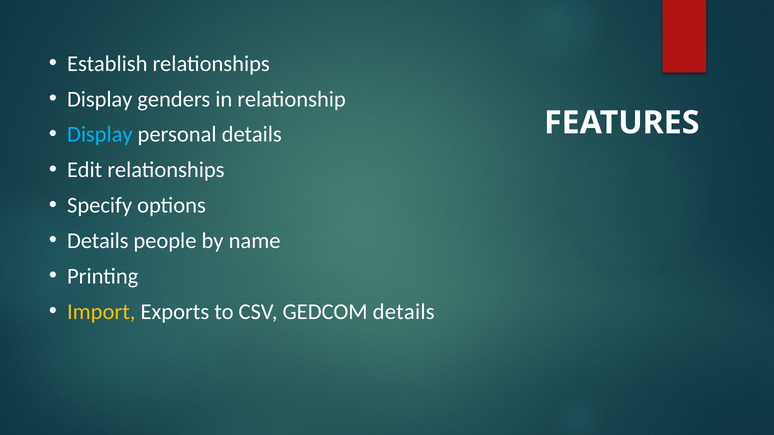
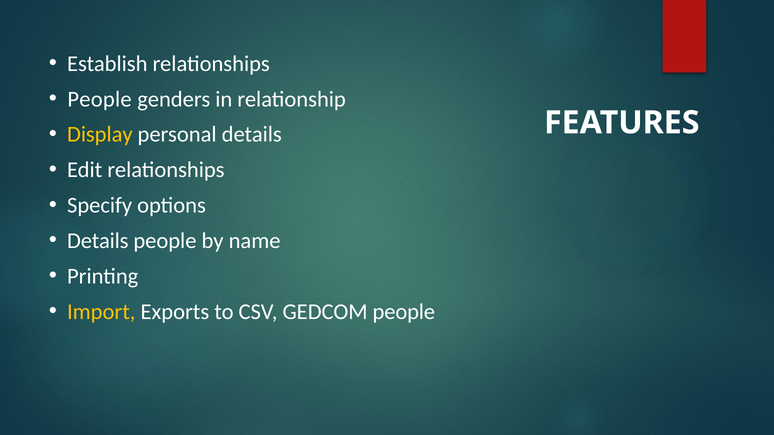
Display: Display -> People (100, 99)
Display colour: light blue -> yellow (100, 135)
GEDCOM details: details -> people (404, 312)
